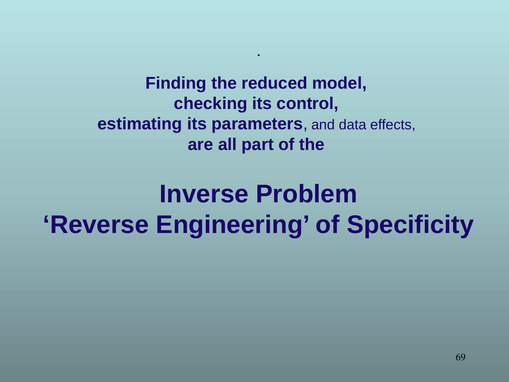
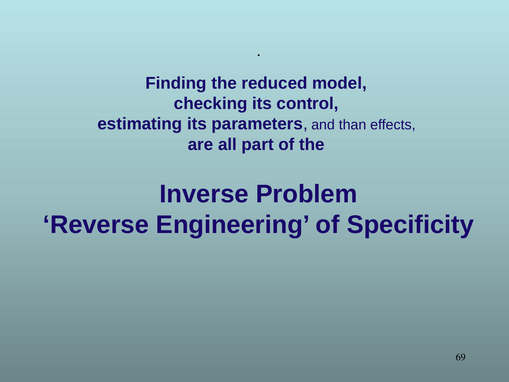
data: data -> than (353, 125)
